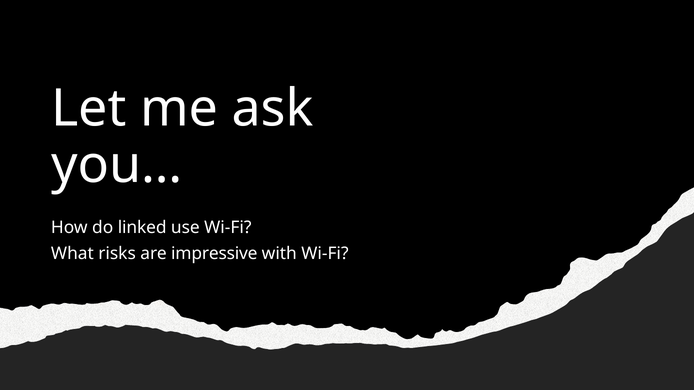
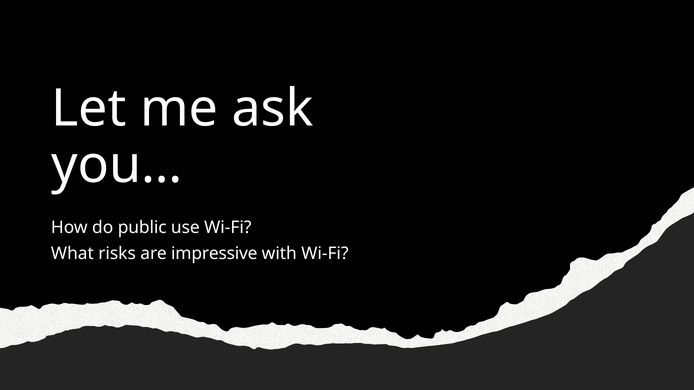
linked: linked -> public (142, 228)
